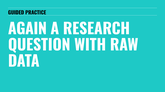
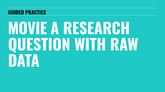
AGAIN: AGAIN -> MOVIE (27, 29)
